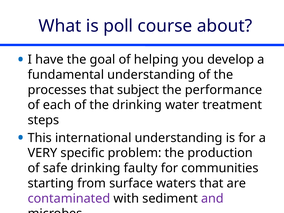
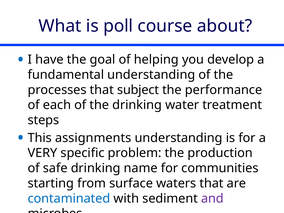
international: international -> assignments (93, 138)
faulty: faulty -> name (141, 168)
contaminated colour: purple -> blue (69, 198)
